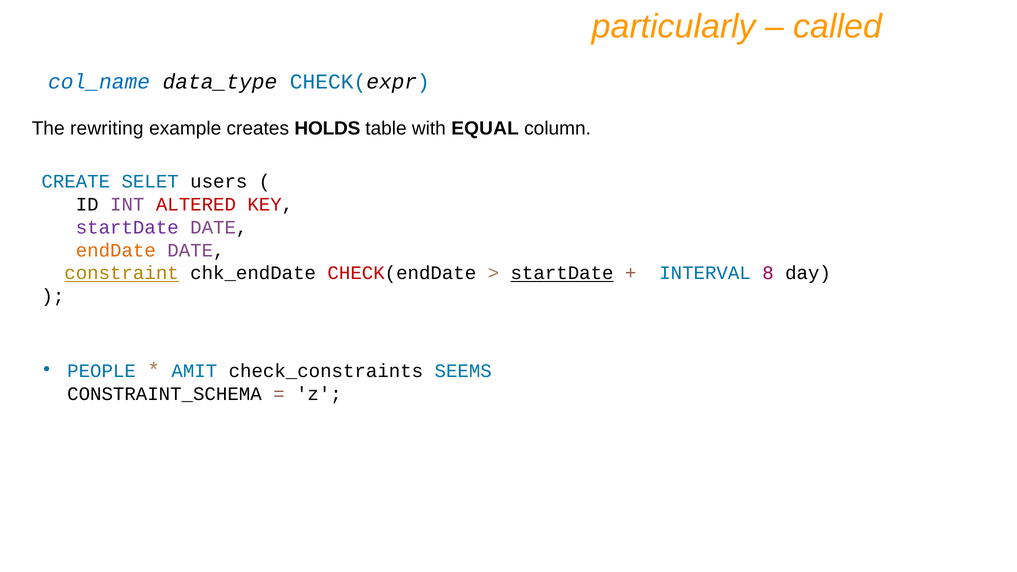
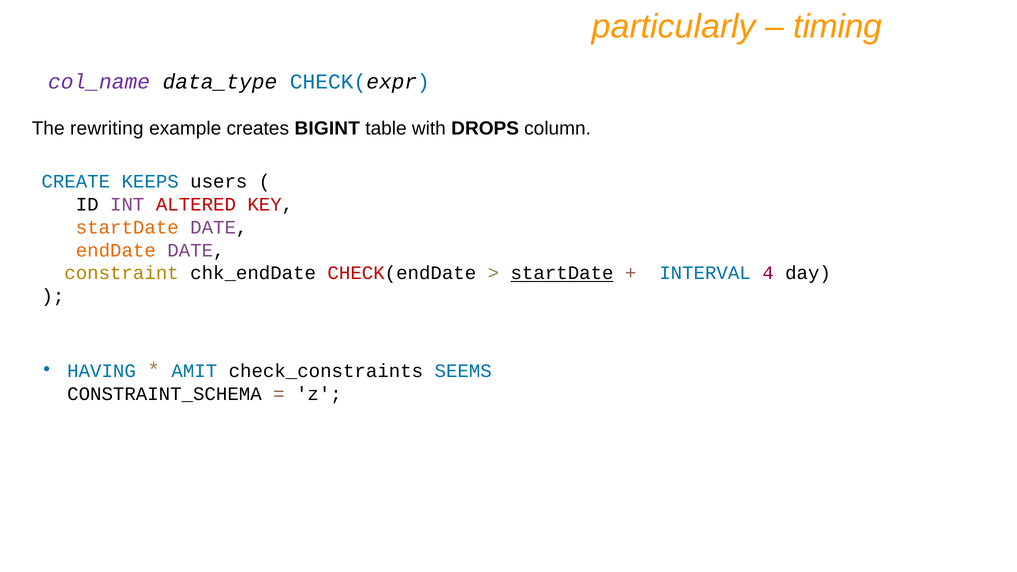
called: called -> timing (838, 26)
col_name colour: blue -> purple (99, 82)
HOLDS: HOLDS -> BIGINT (327, 128)
EQUAL: EQUAL -> DROPS (485, 128)
SELET: SELET -> KEEPS (150, 182)
startDate colour: purple -> orange (127, 227)
constraint underline: present -> none (122, 273)
8: 8 -> 4 (768, 273)
PEOPLE: PEOPLE -> HAVING (102, 371)
